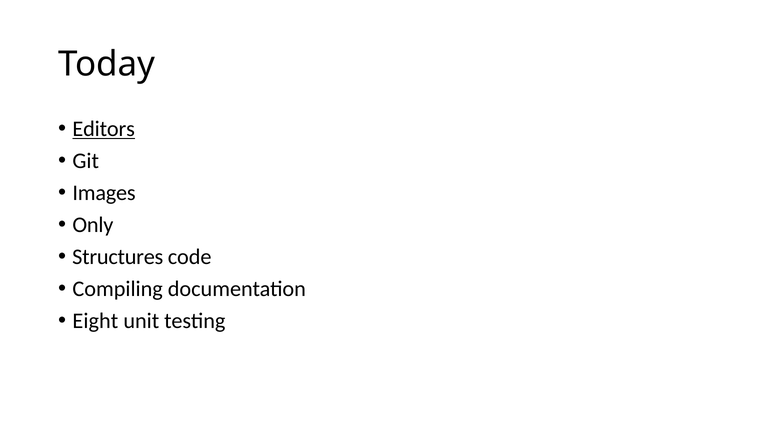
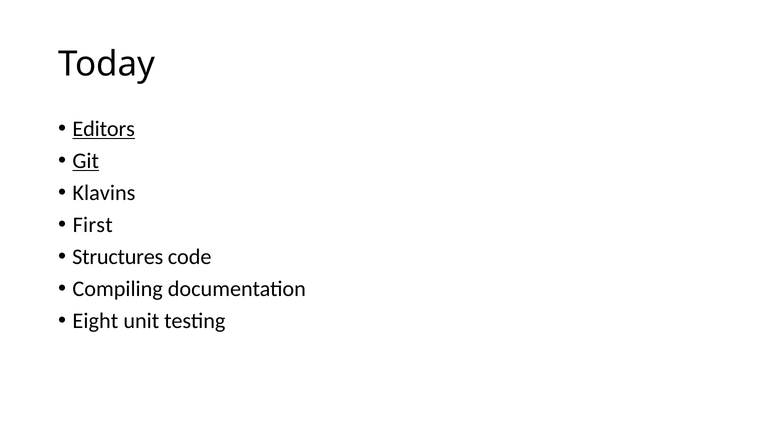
Git underline: none -> present (86, 161)
Images: Images -> Klavins (104, 193)
Only: Only -> First (93, 225)
